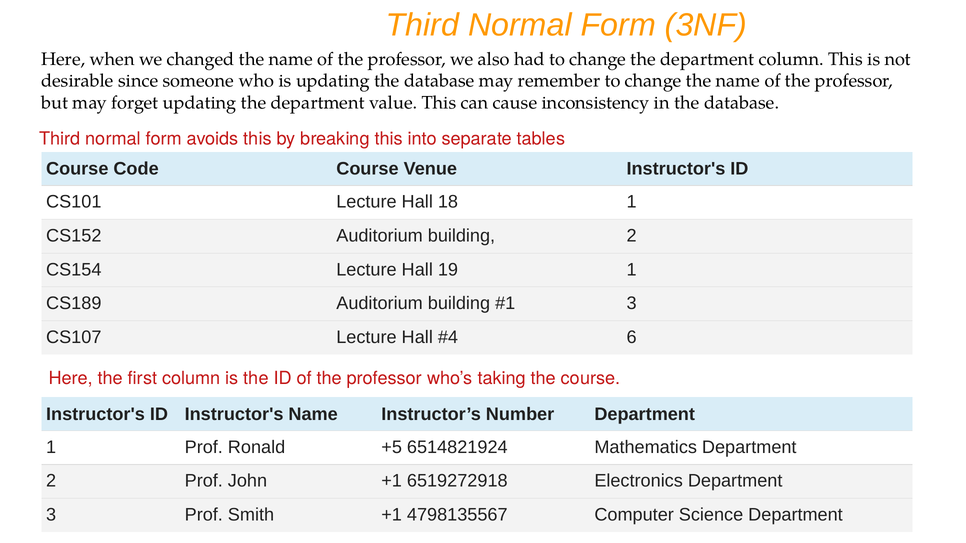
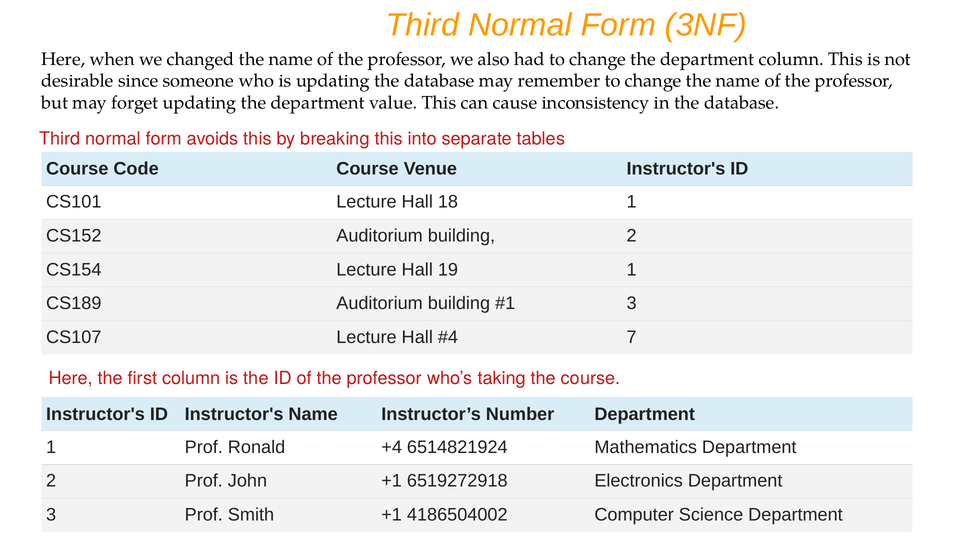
6: 6 -> 7 (632, 337)
+5: +5 -> +4 (392, 447)
4798135567: 4798135567 -> 4186504002 (457, 515)
